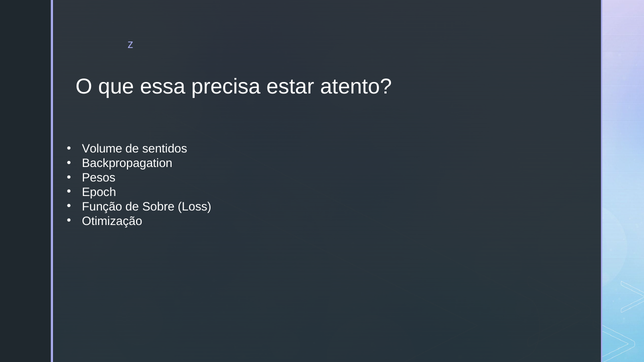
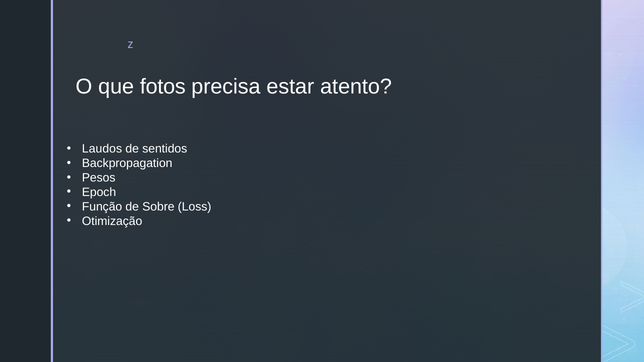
essa: essa -> fotos (163, 87)
Volume: Volume -> Laudos (102, 149)
